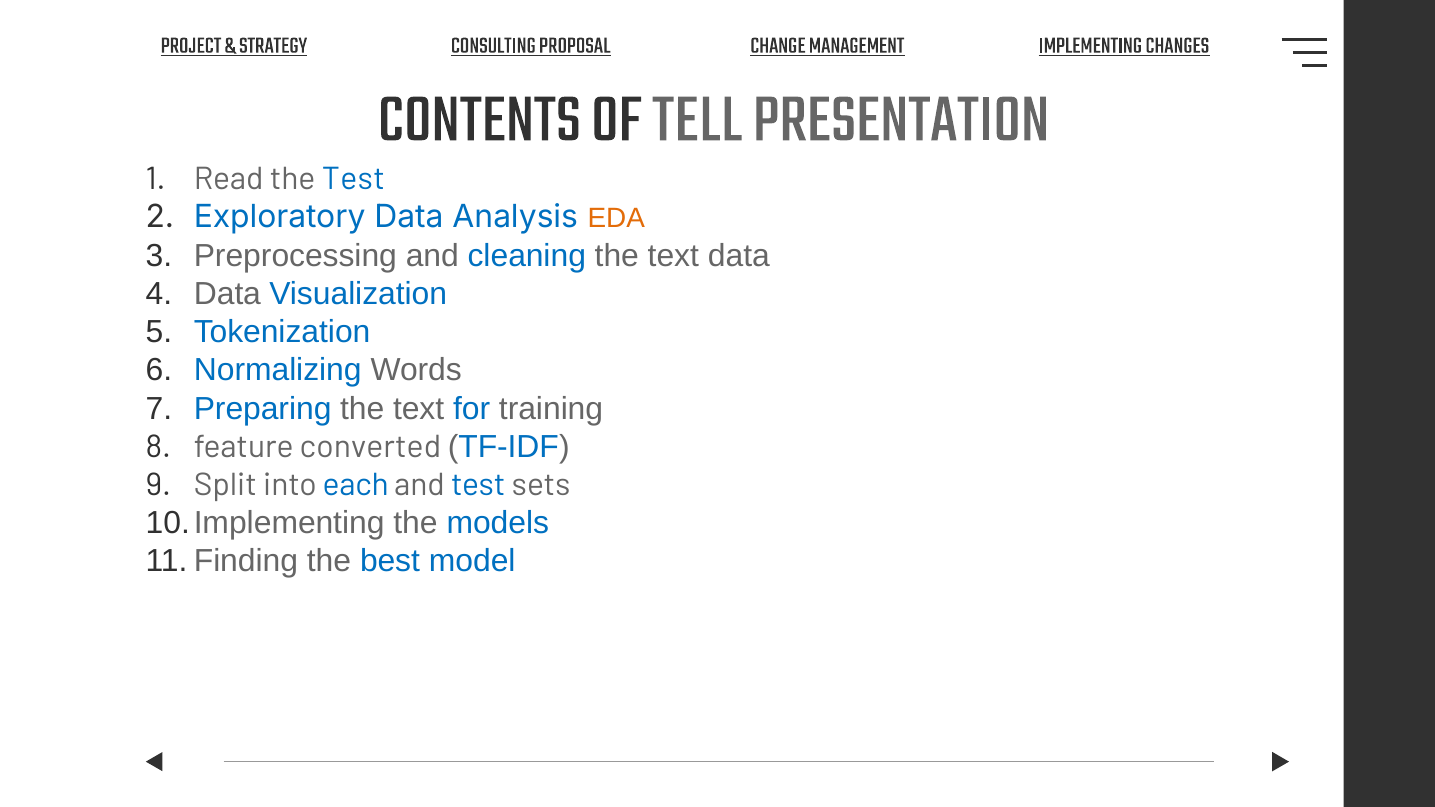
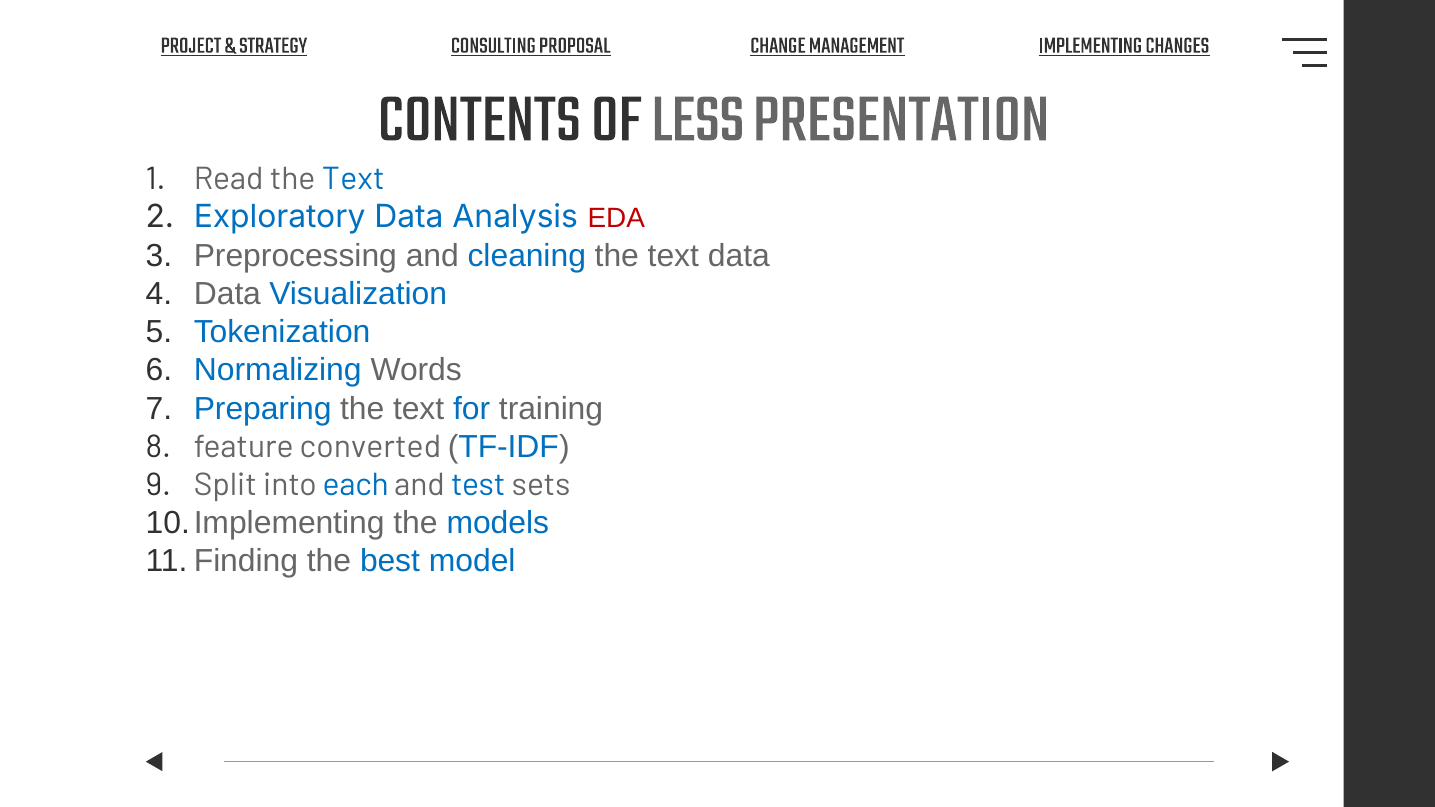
TELL: TELL -> LESS (698, 117)
Read the Test: Test -> Text (353, 179)
EDA colour: orange -> red (616, 219)
